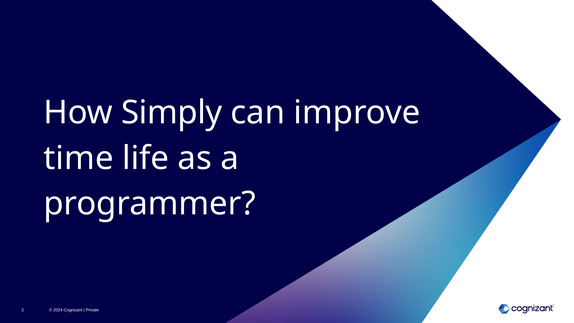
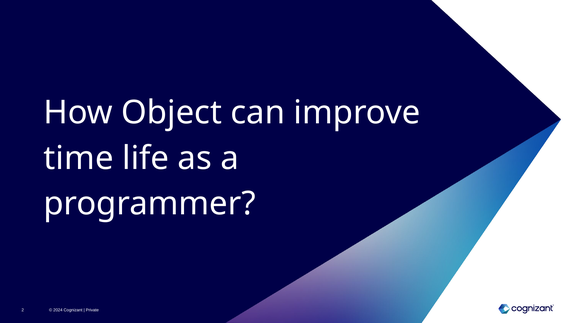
Simply: Simply -> Object (172, 113)
